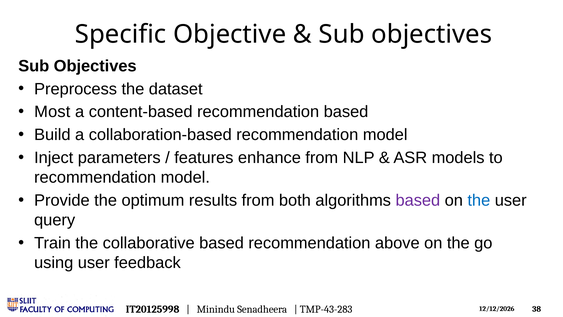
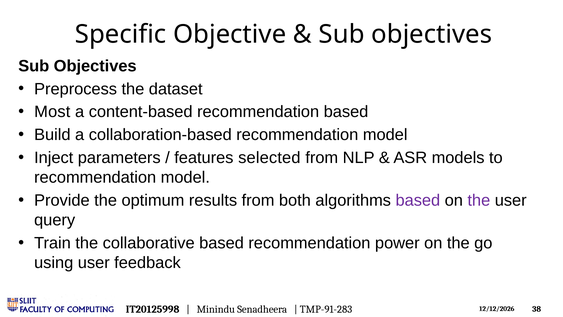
enhance: enhance -> selected (269, 158)
the colour: blue -> purple (479, 200)
above: above -> power (397, 243)
TMP-43-283: TMP-43-283 -> TMP-91-283 (326, 309)
